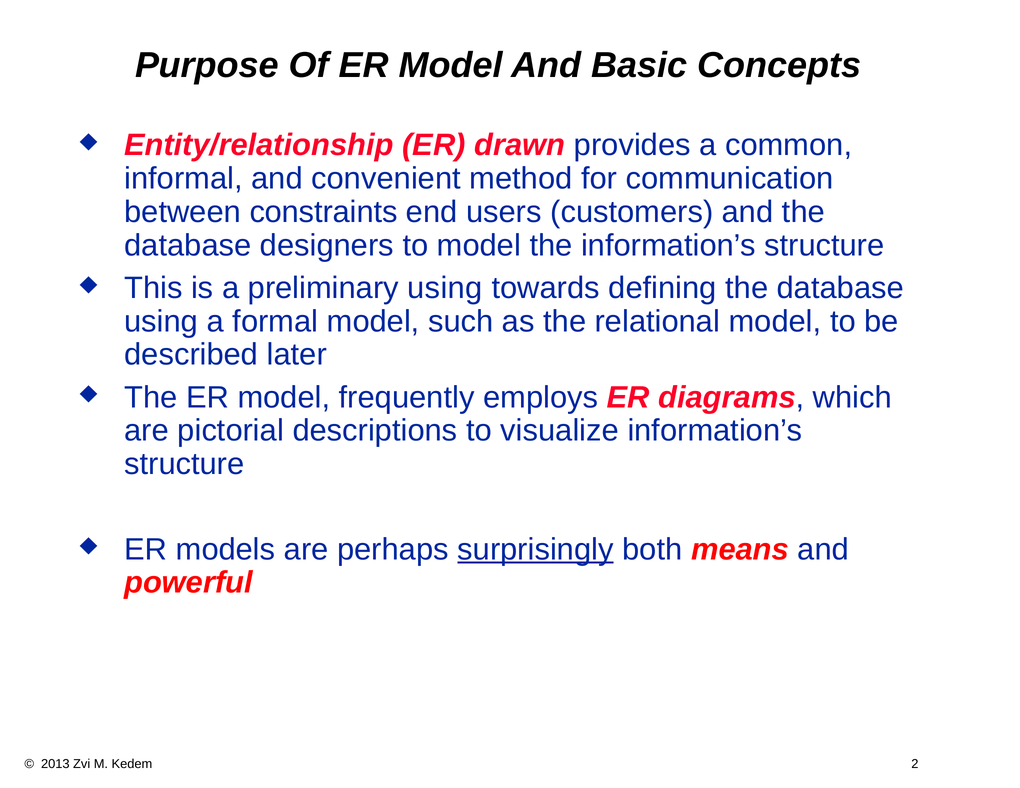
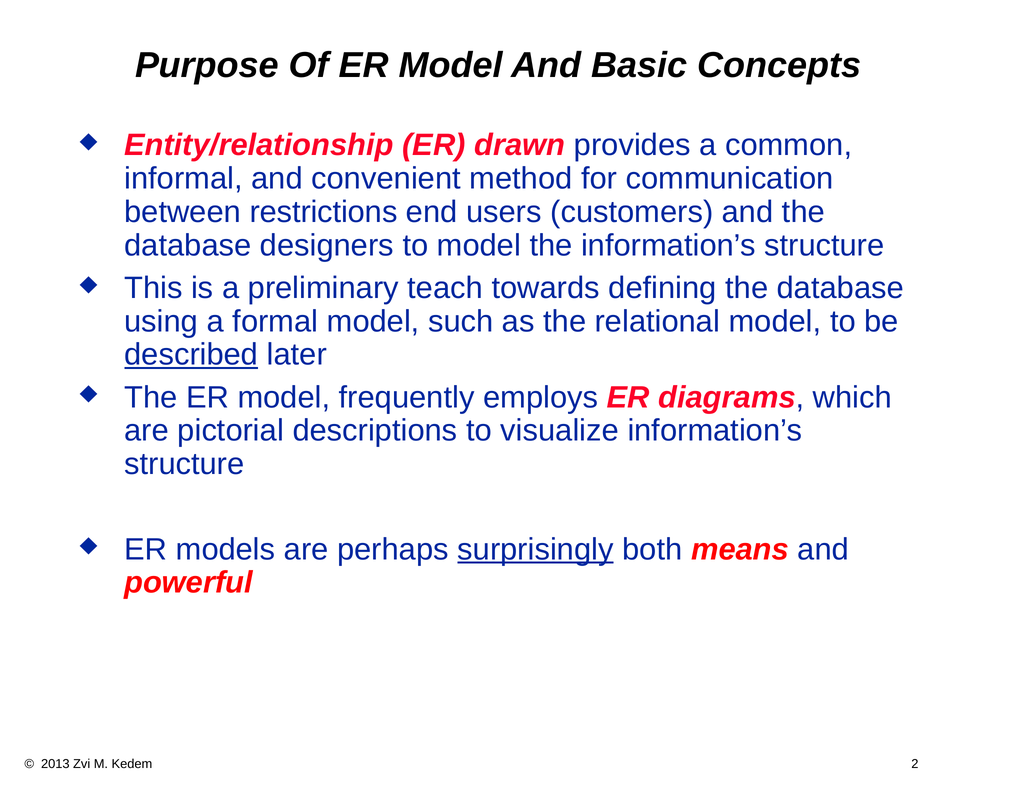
constraints: constraints -> restrictions (324, 212)
preliminary using: using -> teach (445, 288)
described underline: none -> present (191, 355)
